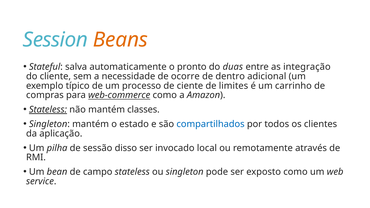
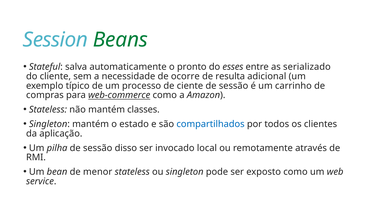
Beans colour: orange -> green (120, 40)
duas: duas -> esses (233, 67)
integração: integração -> serializado (307, 67)
dentro: dentro -> resulta (230, 76)
ciente de limites: limites -> sessão (234, 86)
Stateless underline: present -> none (48, 110)
campo: campo -> menor (98, 172)
